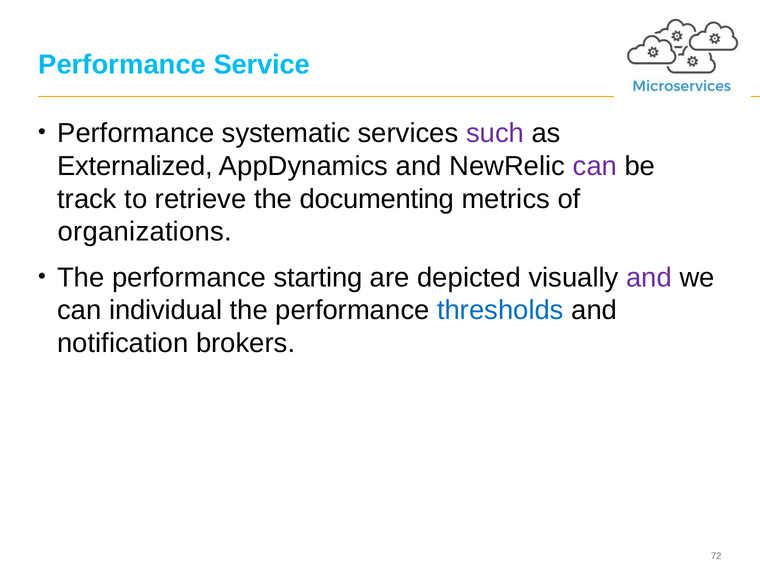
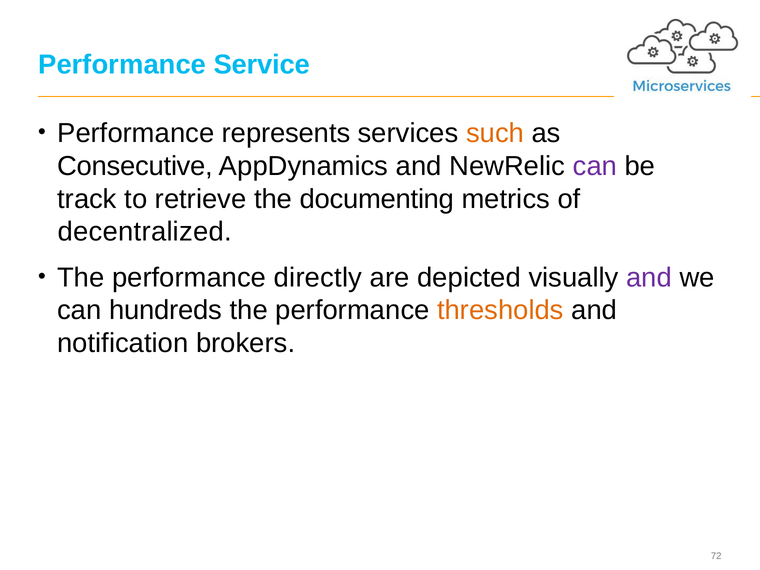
systematic: systematic -> represents (286, 133)
such colour: purple -> orange (495, 133)
Externalized: Externalized -> Consecutive (135, 166)
organizations: organizations -> decentralized (145, 232)
starting: starting -> directly (318, 277)
individual: individual -> hundreds (166, 310)
thresholds colour: blue -> orange (500, 310)
